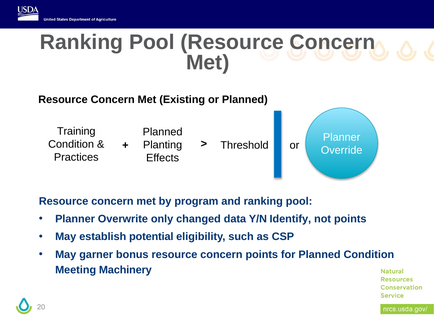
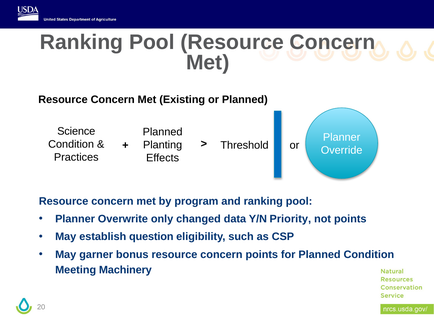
Training: Training -> Science (76, 131)
Identify: Identify -> Priority (290, 219)
potential: potential -> question (151, 237)
